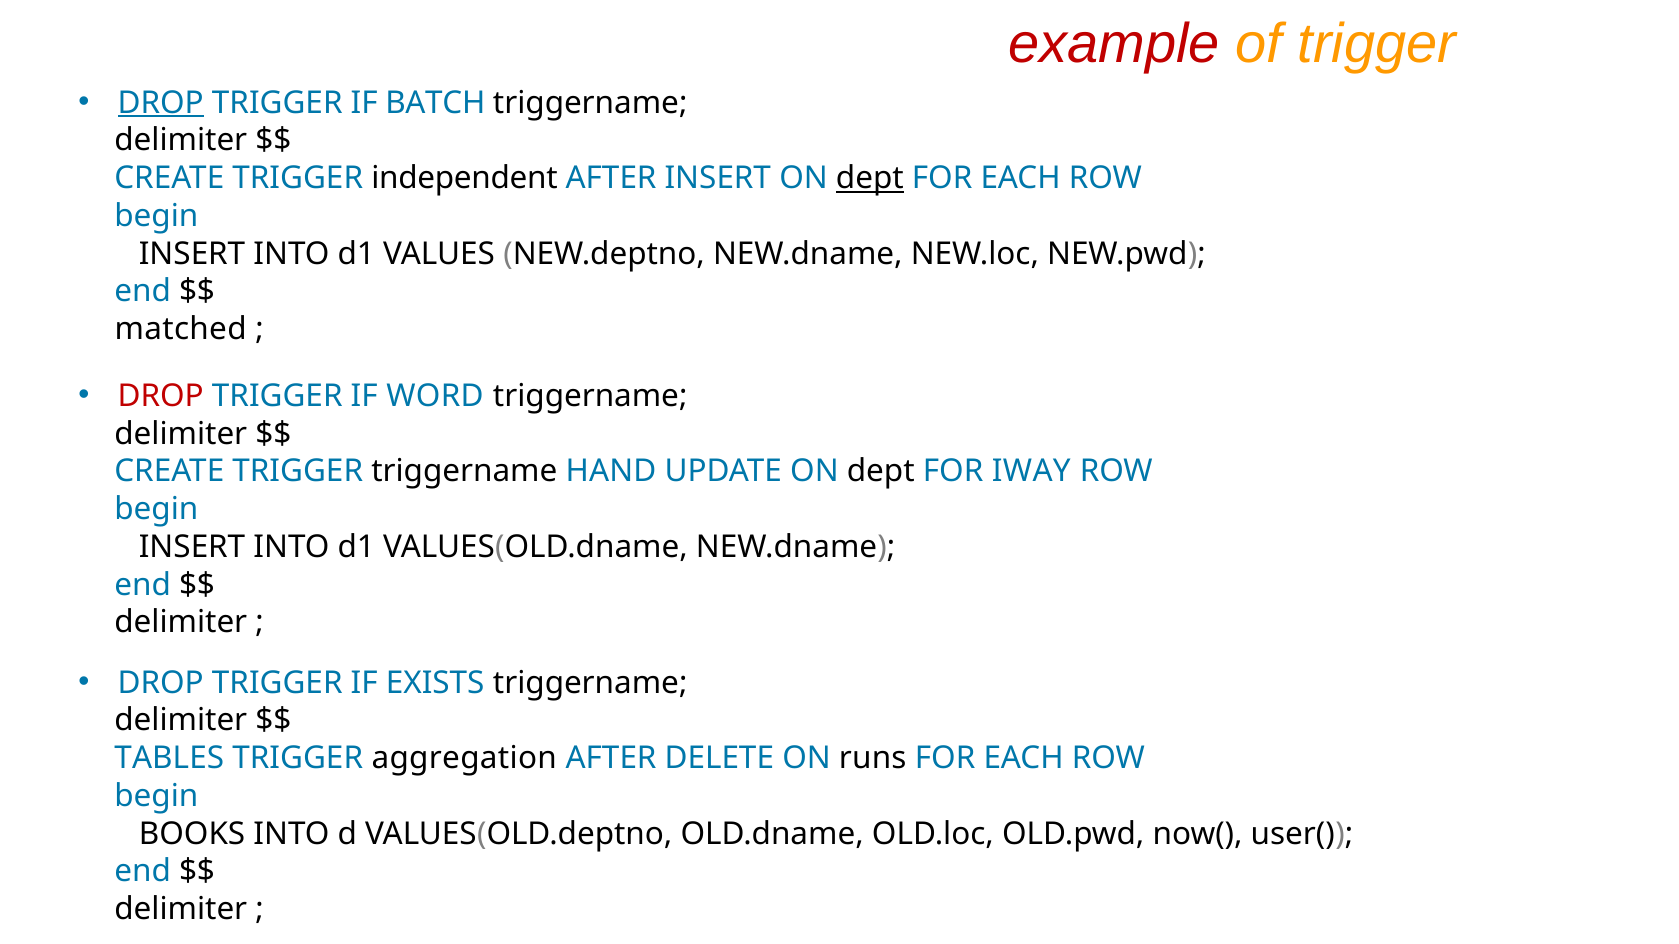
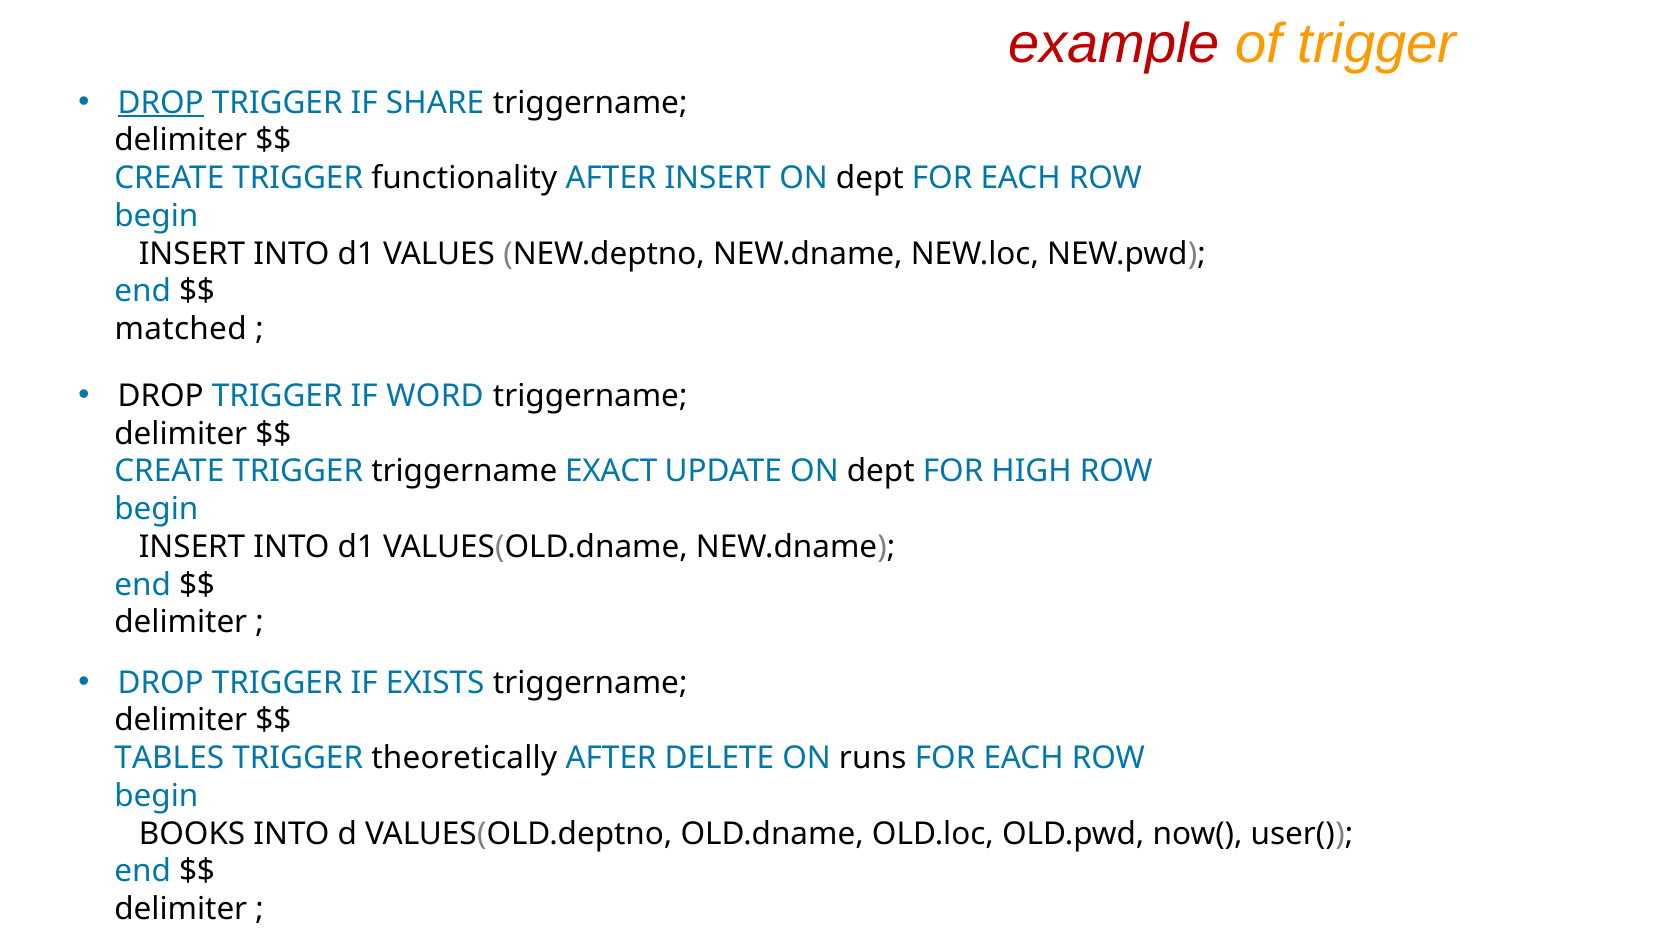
BATCH: BATCH -> SHARE (435, 103)
independent: independent -> functionality (464, 178)
dept underline: present -> none (870, 178)
DROP colour: red -> black (161, 396)
HAND: HAND -> EXACT (611, 472)
IWAY: IWAY -> HIGH (1032, 472)
aggregation: aggregation -> theoretically (464, 758)
